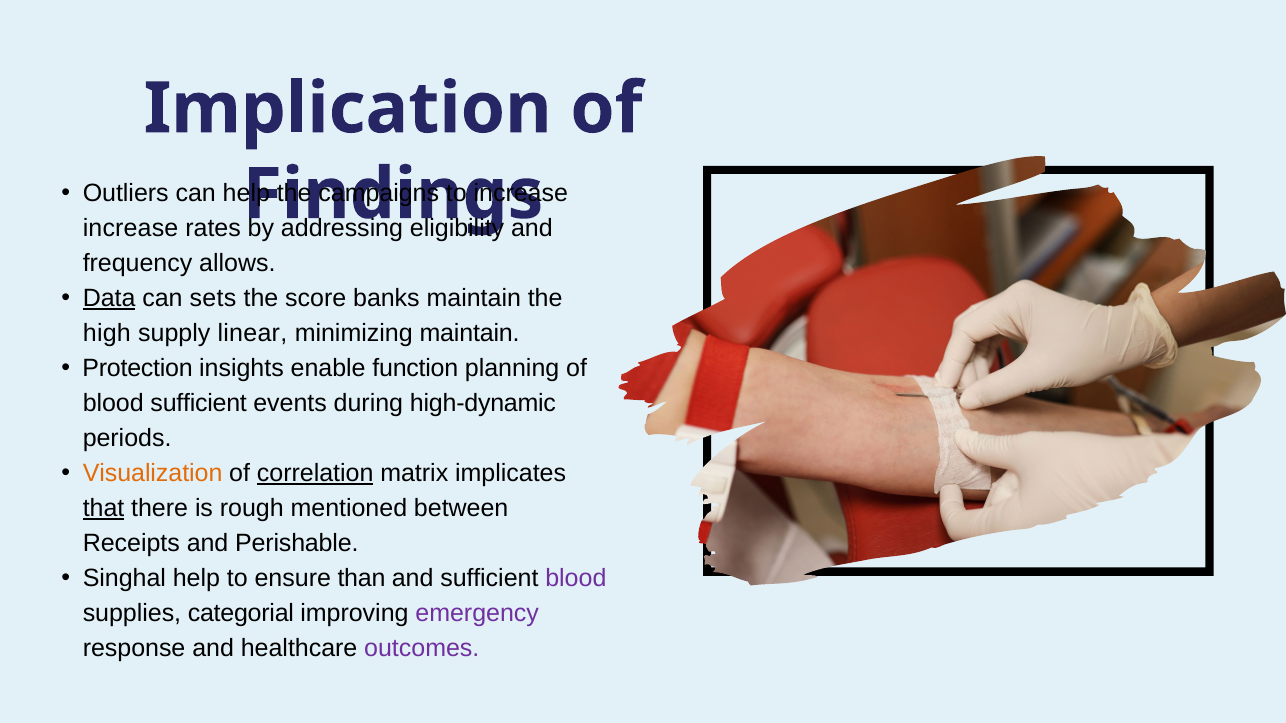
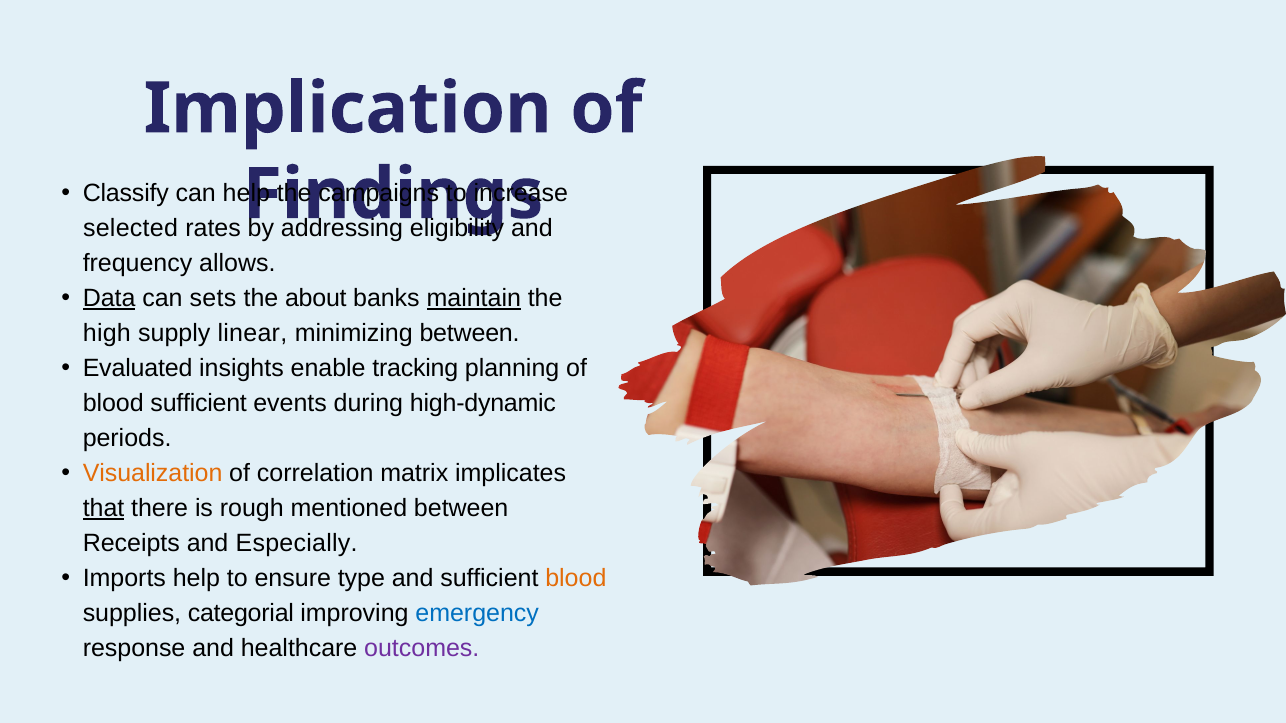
Outliers: Outliers -> Classify (126, 193)
increase: increase -> selected (130, 228)
score: score -> about (316, 298)
maintain underline: none -> present (474, 298)
minimizing maintain: maintain -> between (470, 333)
Protection: Protection -> Evaluated (138, 368)
function: function -> tracking (415, 368)
correlation underline: present -> none (315, 473)
Perishable: Perishable -> Especially (297, 543)
Singhal: Singhal -> Imports (124, 578)
than: than -> type (361, 578)
blood colour: purple -> orange (576, 578)
emergency colour: purple -> blue (477, 614)
